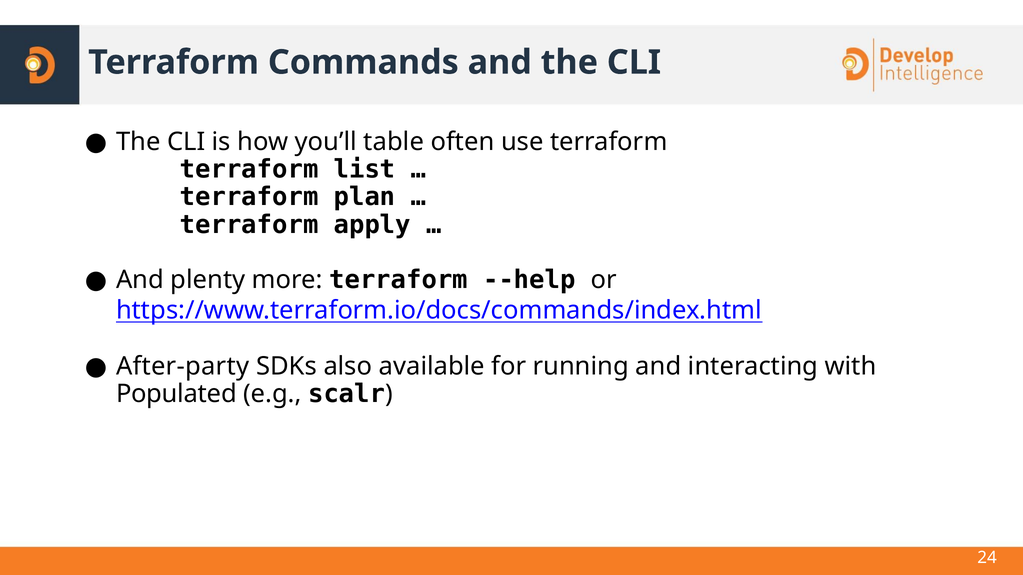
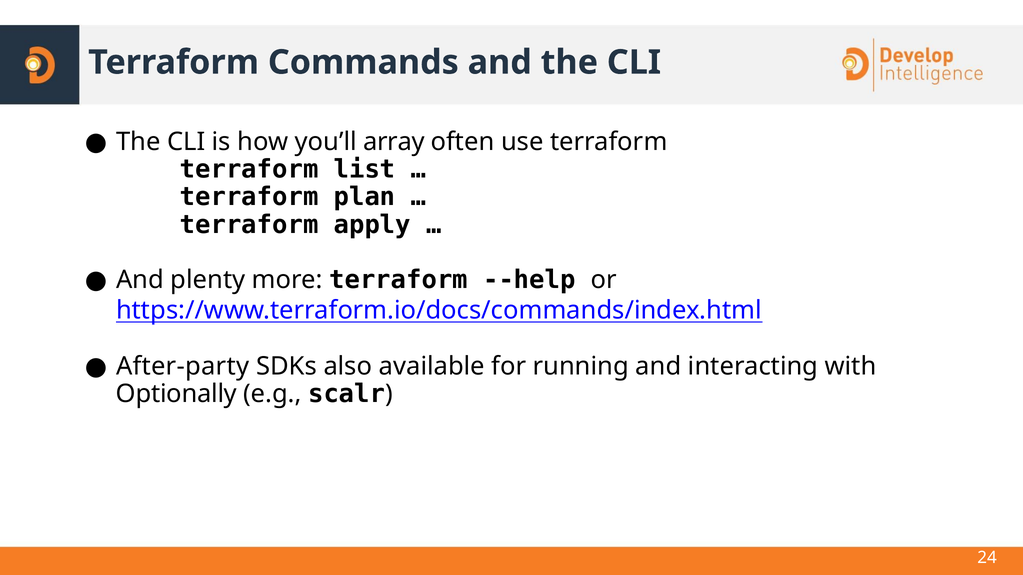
table: table -> array (394, 142)
Populated: Populated -> Optionally (176, 394)
